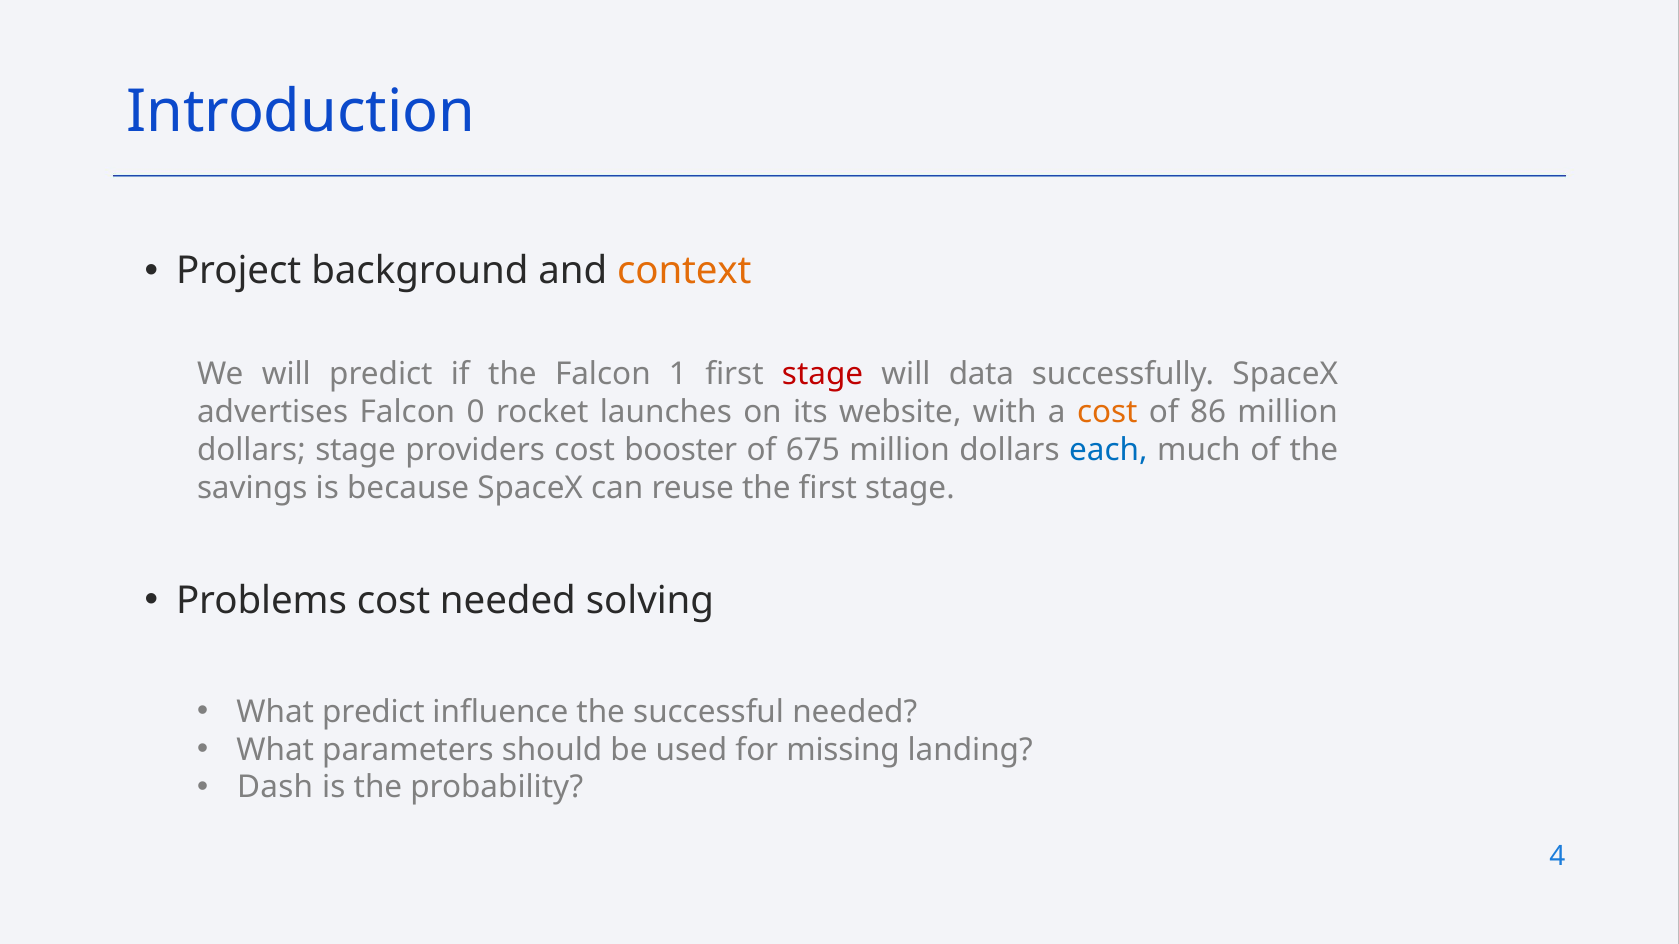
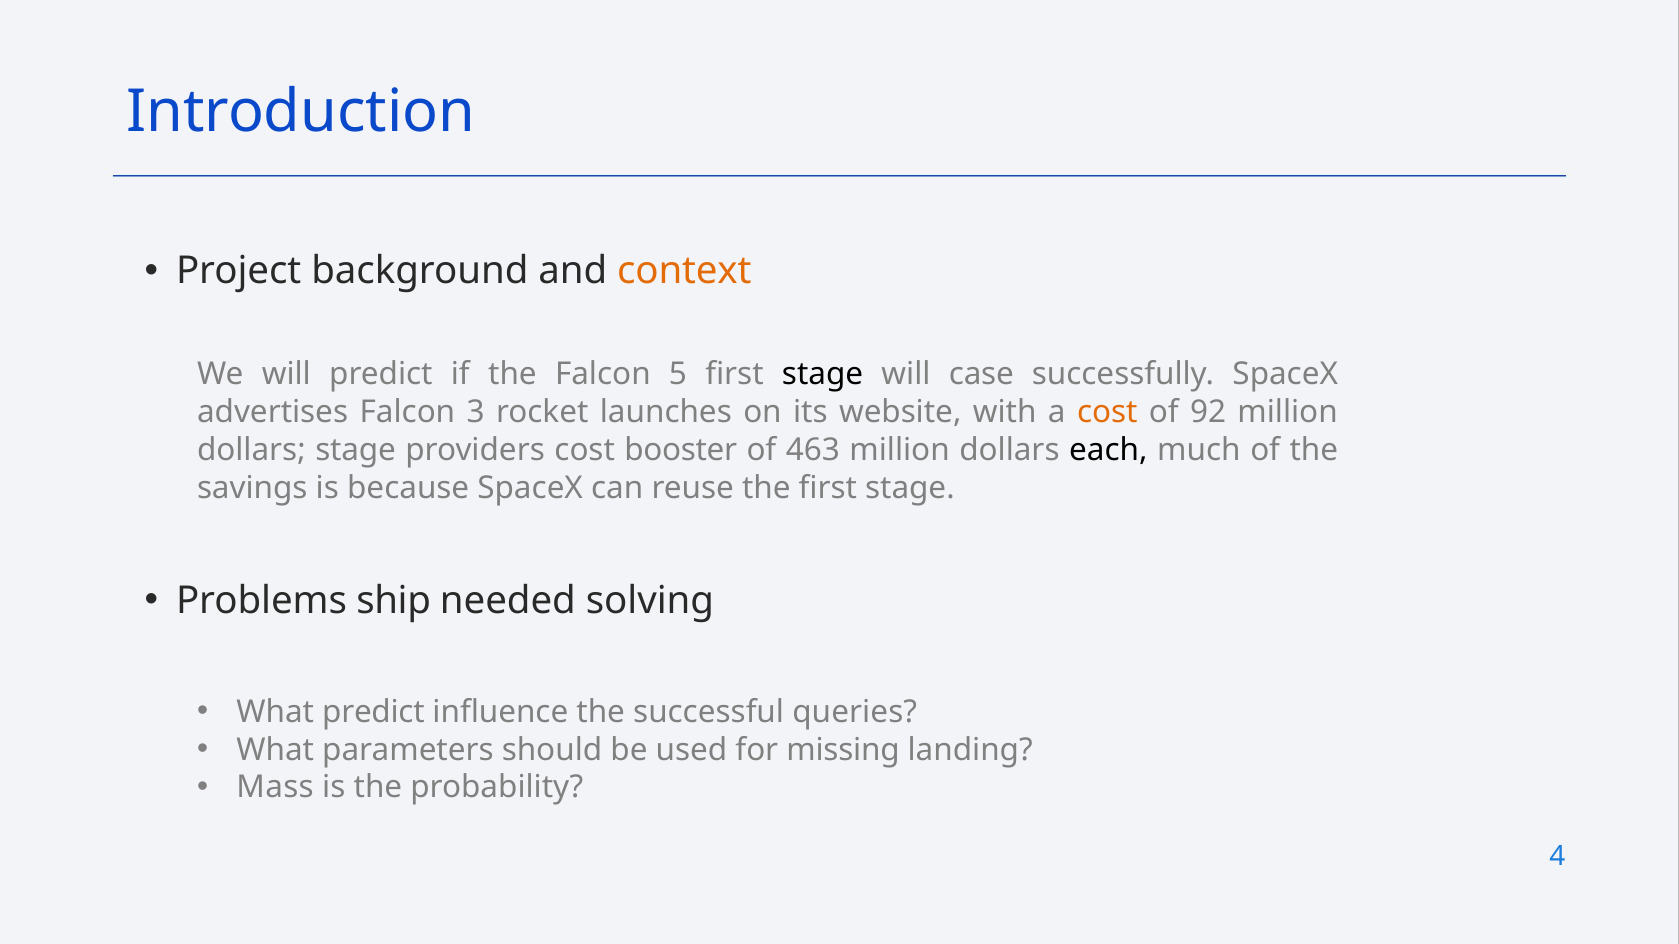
1: 1 -> 5 (678, 375)
stage colour: red -> black (823, 375)
data: data -> case (981, 375)
0: 0 -> 3 (476, 412)
86: 86 -> 92 (1208, 412)
675: 675 -> 463 (813, 450)
each colour: blue -> black (1108, 450)
Problems cost: cost -> ship (394, 601)
successful needed: needed -> queries (855, 712)
Dash: Dash -> Mass (275, 788)
